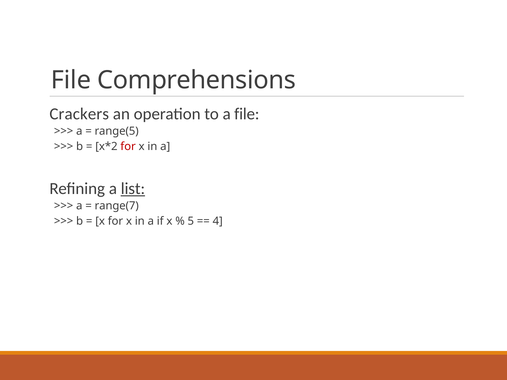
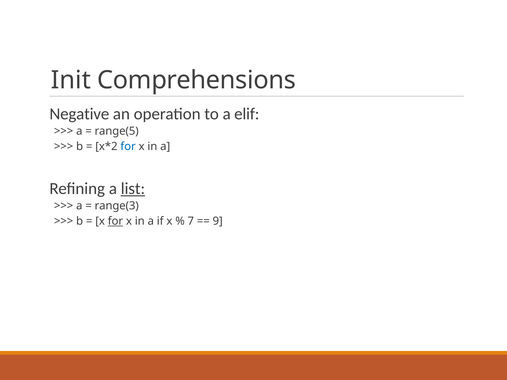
File: File -> Init (71, 80)
Crackers: Crackers -> Negative (79, 114)
a file: file -> elif (247, 114)
for colour: red -> blue (128, 147)
range(7: range(7 -> range(3 (117, 206)
for underline: none -> present (115, 221)
5: 5 -> 7 (191, 221)
4: 4 -> 9 (218, 221)
